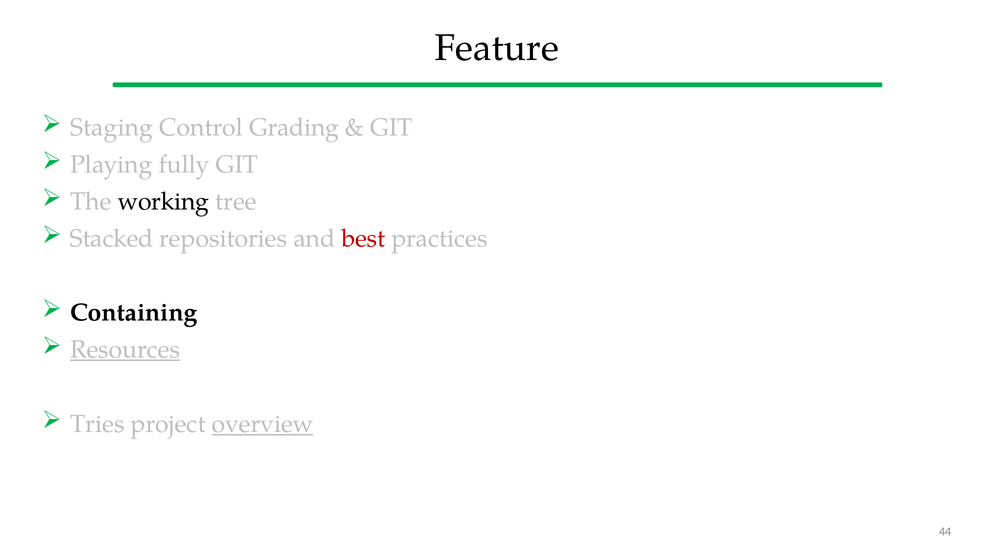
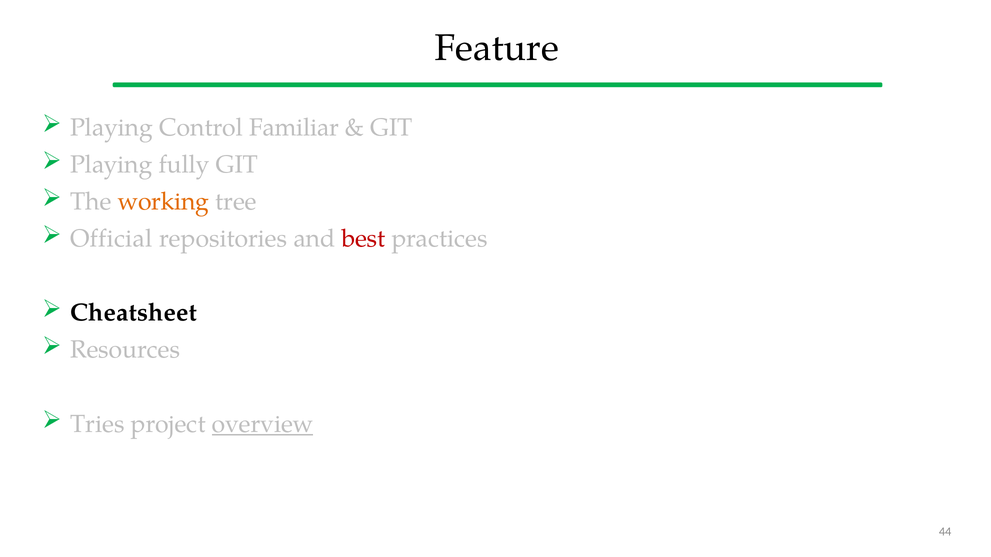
Staging: Staging -> Playing (112, 128)
Grading: Grading -> Familiar (294, 128)
working colour: black -> orange (163, 202)
Stacked: Stacked -> Official (111, 239)
Containing: Containing -> Cheatsheet (134, 313)
Resources underline: present -> none (125, 350)
